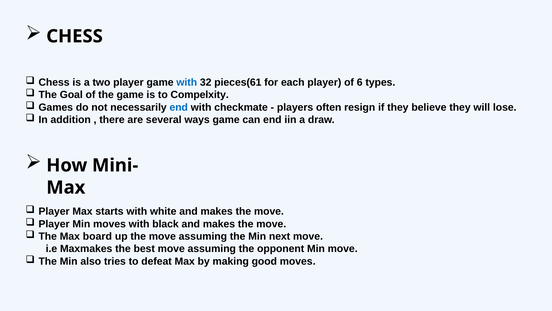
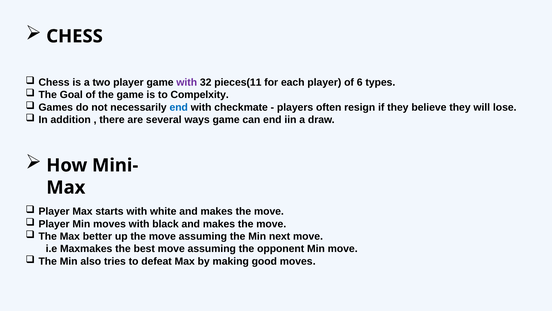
with colour: blue -> purple (187, 82)
pieces(61: pieces(61 -> pieces(11 (238, 82)
board: board -> better (97, 236)
